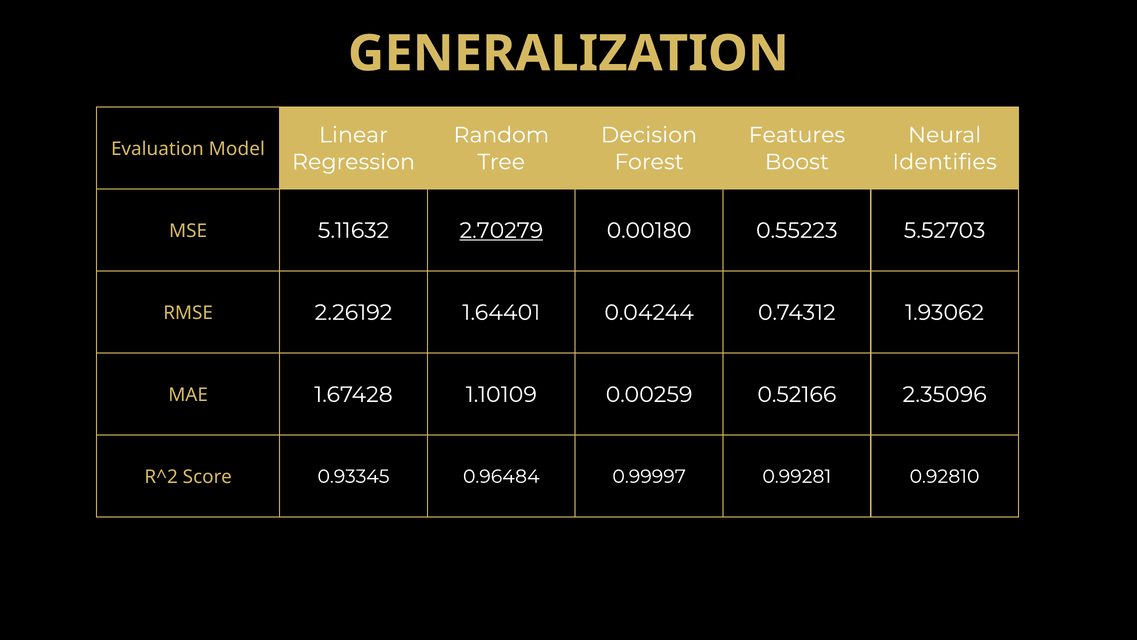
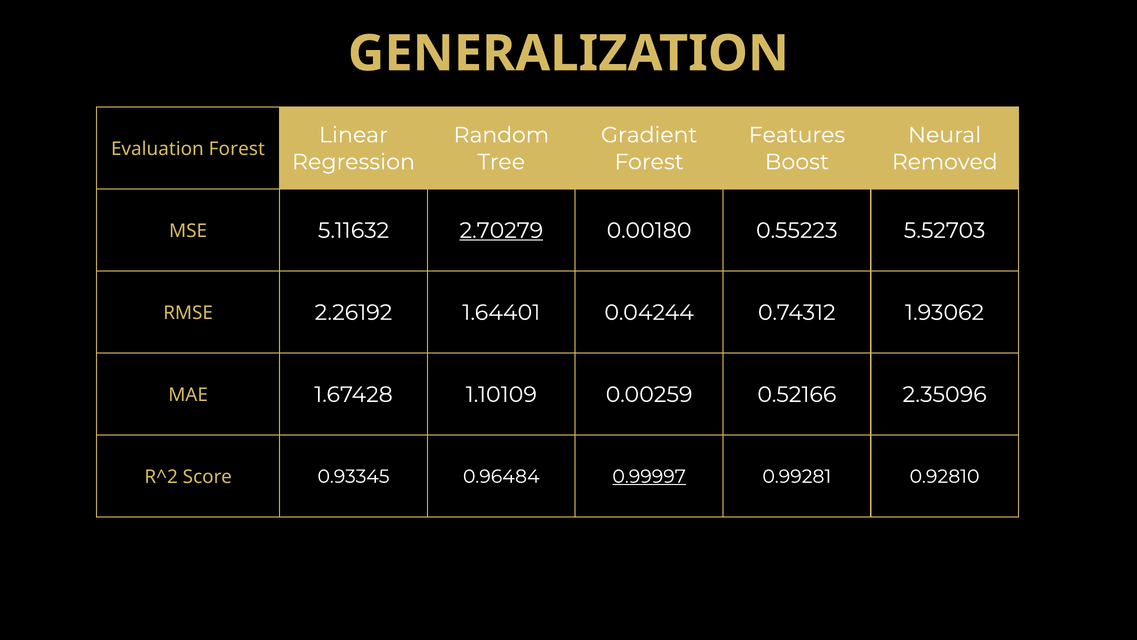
Decision: Decision -> Gradient (649, 135)
Evaluation Model: Model -> Forest (237, 149)
Identifies: Identifies -> Removed (945, 162)
0.99997 underline: none -> present (649, 476)
